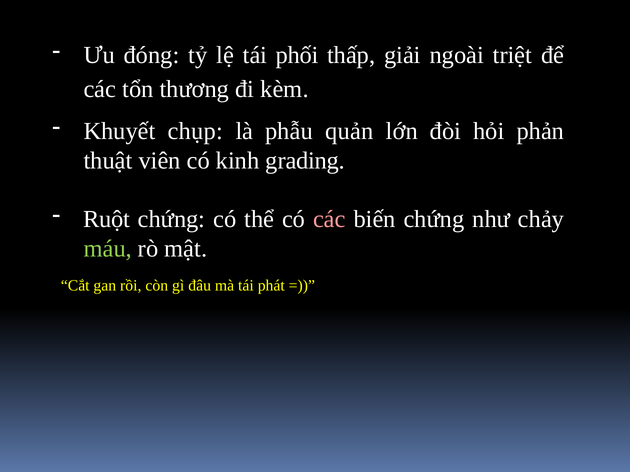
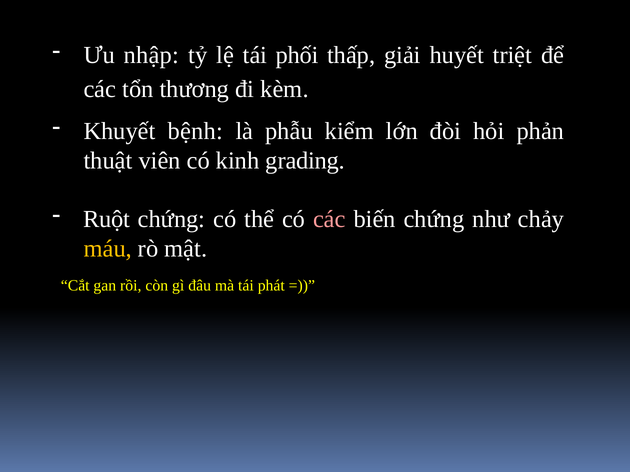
đóng: đóng -> nhập (151, 55)
ngoài: ngoài -> huyết (457, 55)
chụp: chụp -> bệnh (195, 131)
quản: quản -> kiểm (349, 131)
máu colour: light green -> yellow (108, 249)
